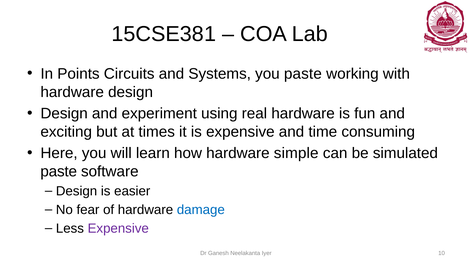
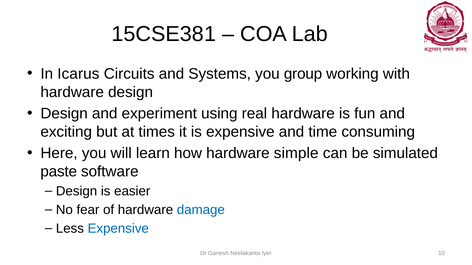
Points: Points -> Icarus (78, 74)
you paste: paste -> group (303, 74)
Expensive colour: purple -> blue (118, 229)
